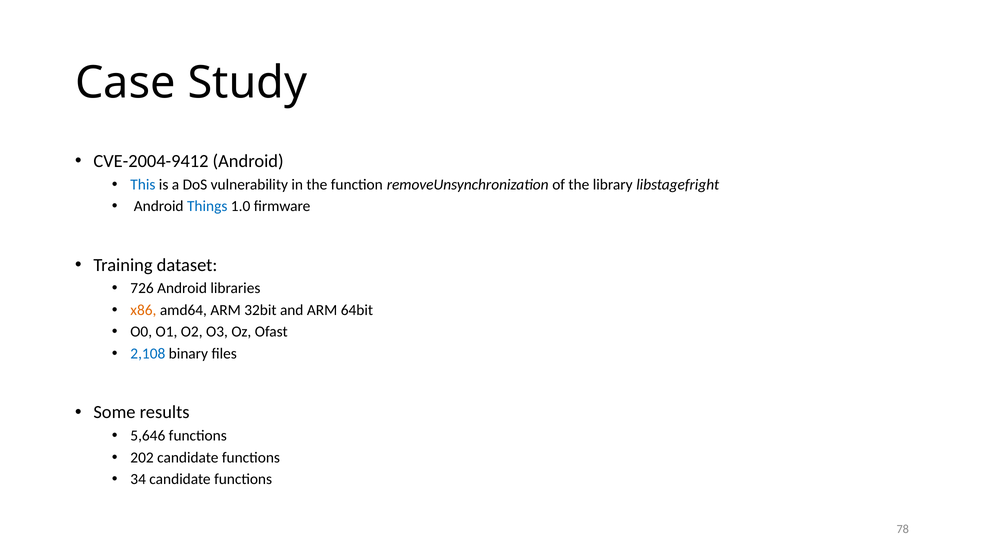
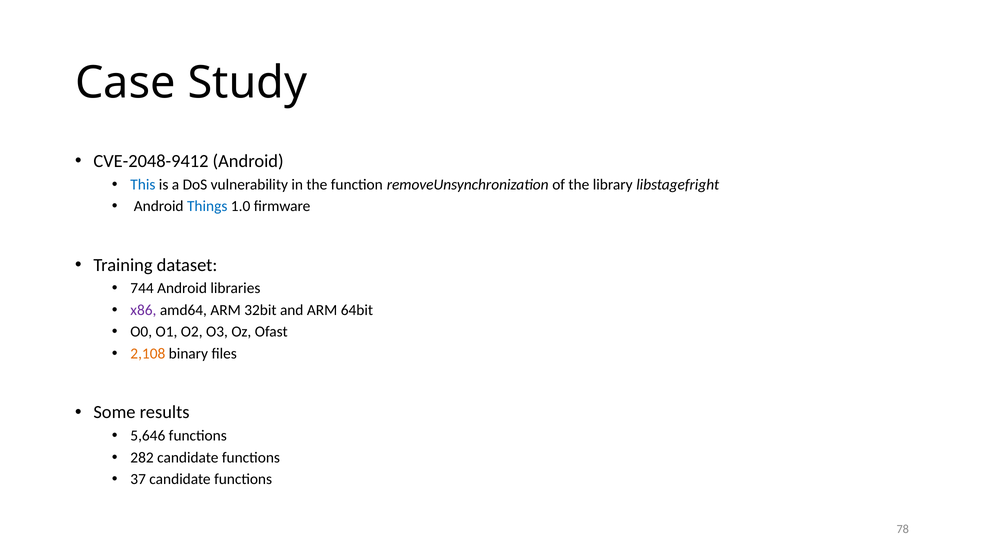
CVE-2004-9412: CVE-2004-9412 -> CVE-2048-9412 (151, 161)
726: 726 -> 744 (142, 288)
x86 colour: orange -> purple (143, 310)
2,108 colour: blue -> orange (148, 353)
202: 202 -> 282 (142, 457)
34: 34 -> 37 (138, 479)
